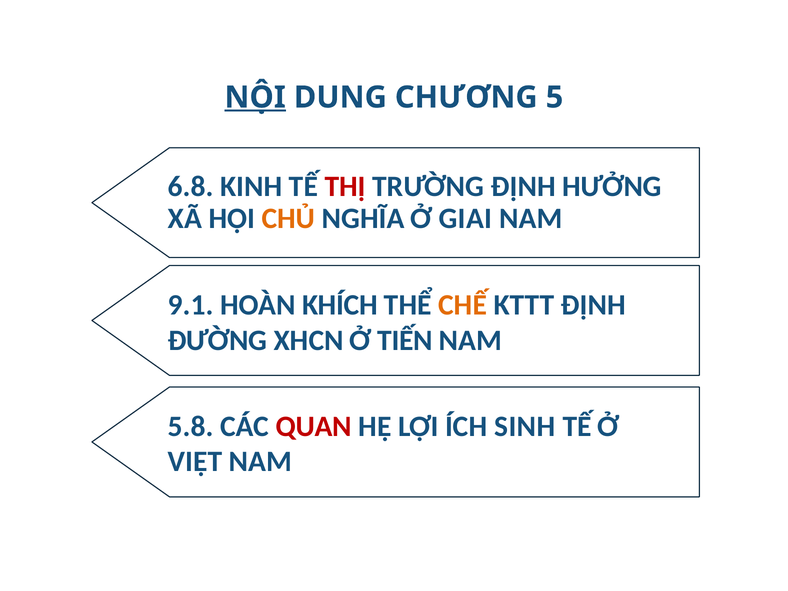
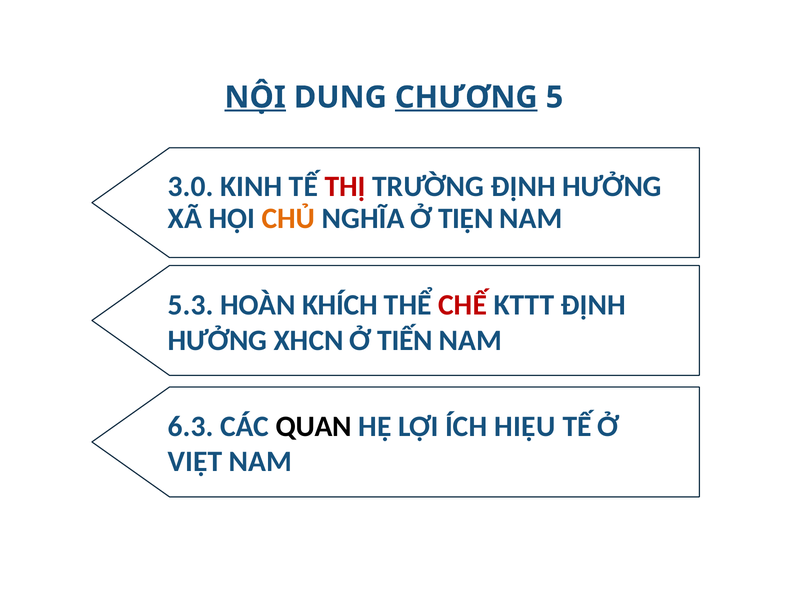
CHƯƠNG underline: none -> present (466, 97)
6.8: 6.8 -> 3.0 (191, 187)
GIAI: GIAI -> TIỆN (466, 218)
9.1: 9.1 -> 5.3 (191, 305)
CHẾ colour: orange -> red (463, 305)
ĐƯỜNG: ĐƯỜNG -> HƯỞNG (218, 340)
5.8: 5.8 -> 6.3 (191, 426)
QUAN colour: red -> black (314, 426)
SINH: SINH -> HIỆU (525, 426)
